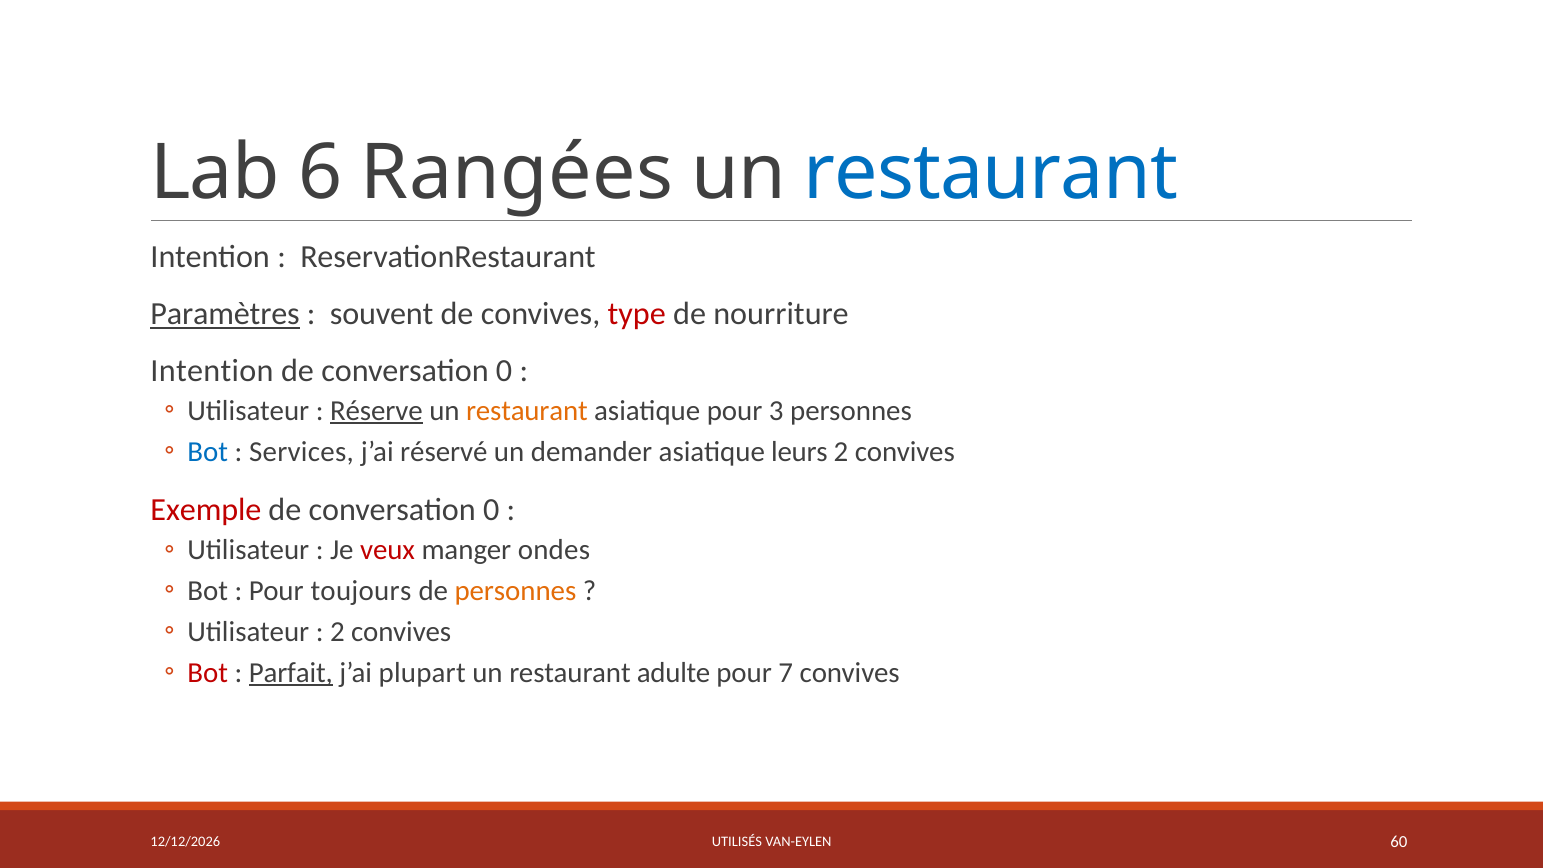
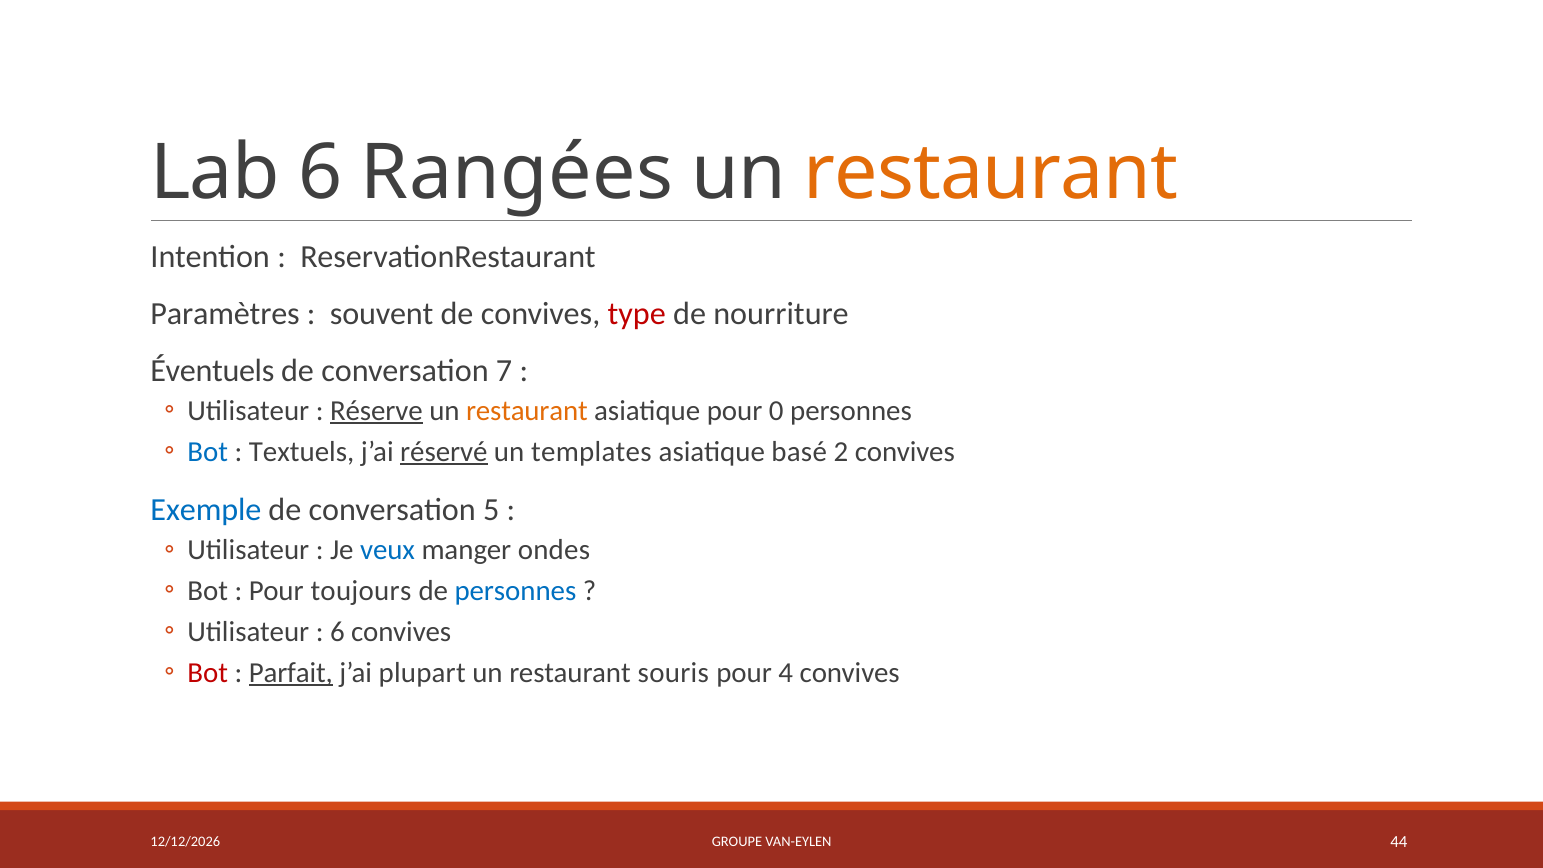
restaurant colour: blue -> orange (991, 173)
Paramètres underline: present -> none (225, 314)
Intention: Intention -> Éventuels (212, 371)
0: 0 -> 7 (504, 371)
3: 3 -> 0 (776, 411)
Services: Services -> Textuels (302, 452)
réservé underline: none -> present (444, 452)
demander: demander -> templates (591, 452)
leurs: leurs -> basé (799, 452)
Exemple colour: red -> blue (206, 510)
0: 0 -> 5 (491, 510)
veux colour: red -> blue (388, 550)
personnes colour: orange -> blue (515, 591)
2: 2 -> 6 (337, 632)
adulte: adulte -> souris (673, 672)
7: 7 -> 4 (786, 672)
UTILISÉS: UTILISÉS -> GROUPE (737, 842)
60: 60 -> 44 (1399, 842)
